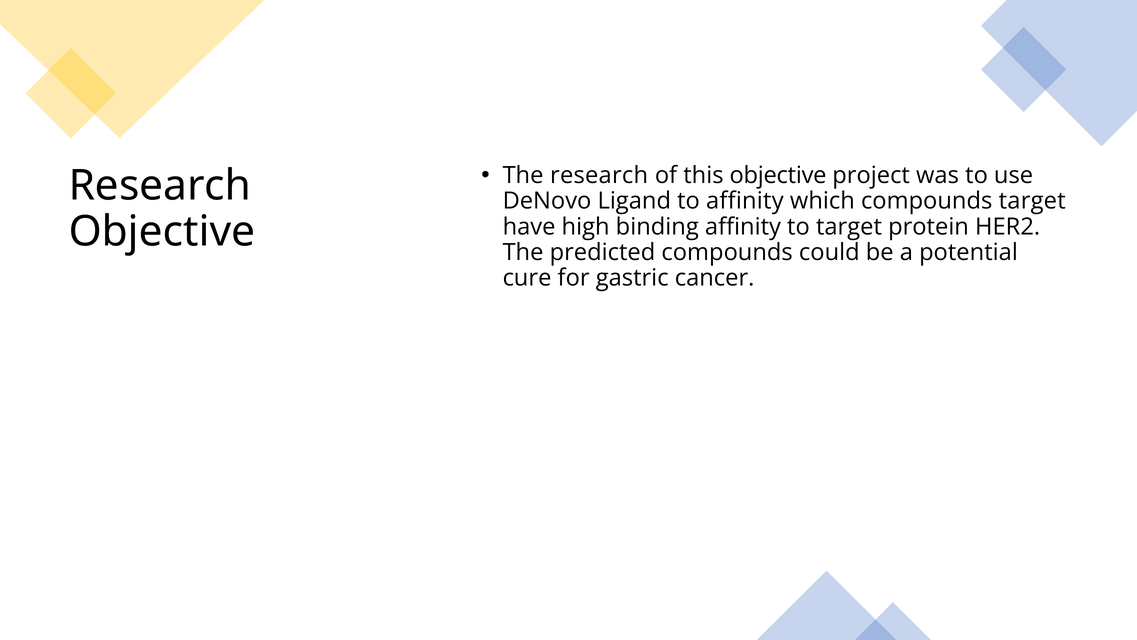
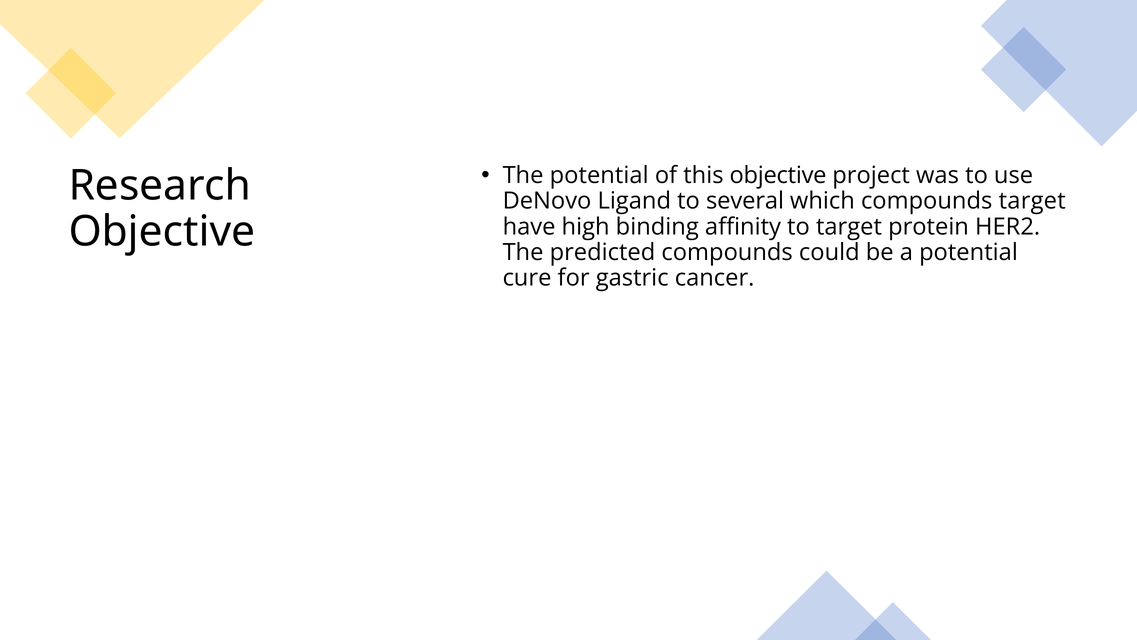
The research: research -> potential (599, 175)
to affinity: affinity -> several (745, 201)
